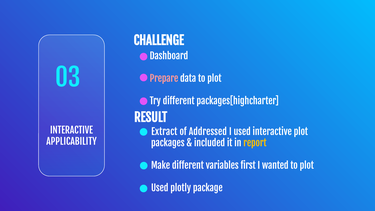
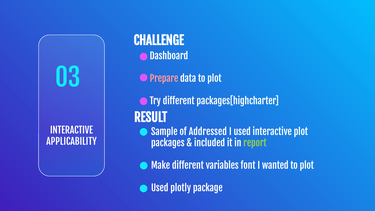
Extract: Extract -> Sample (164, 132)
report colour: yellow -> light green (255, 143)
first: first -> font (248, 166)
